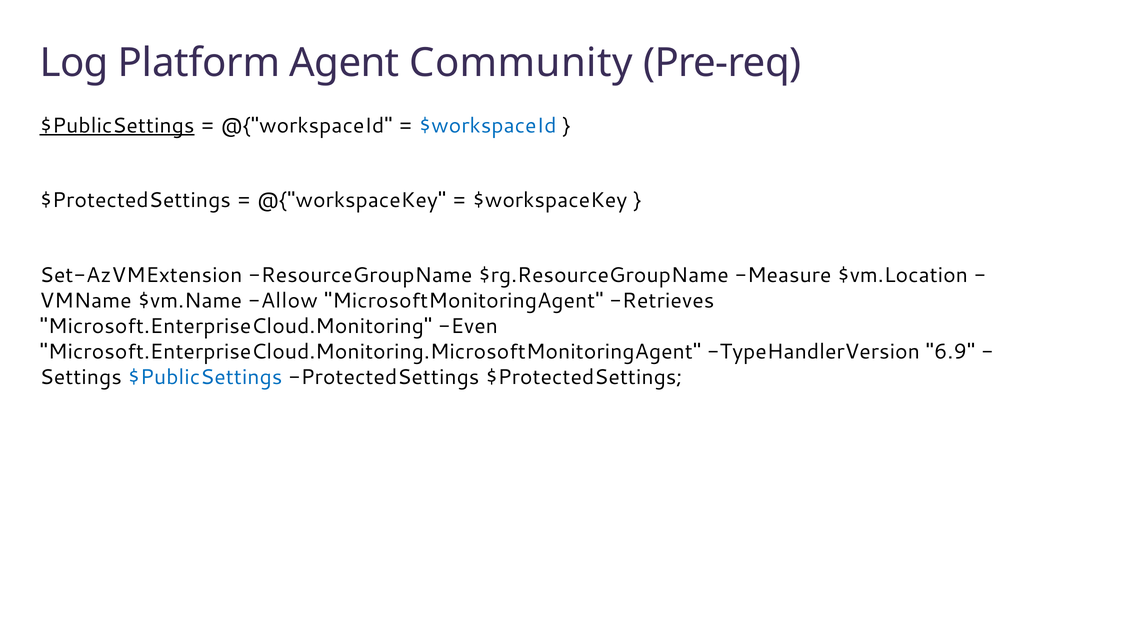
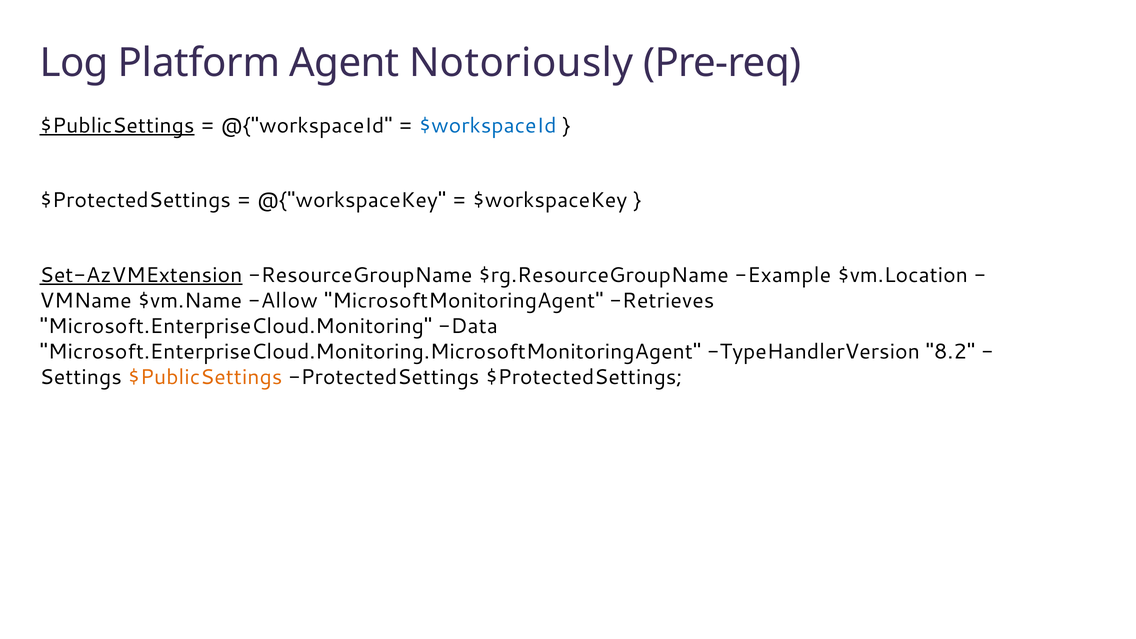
Community: Community -> Notoriously (521, 63)
Set-AzVMExtension underline: none -> present (141, 275)
Measure: Measure -> Example (783, 275)
Even: Even -> Data (468, 326)
6.9: 6.9 -> 8.2 (950, 352)
$PublicSettings colour: blue -> orange (205, 377)
